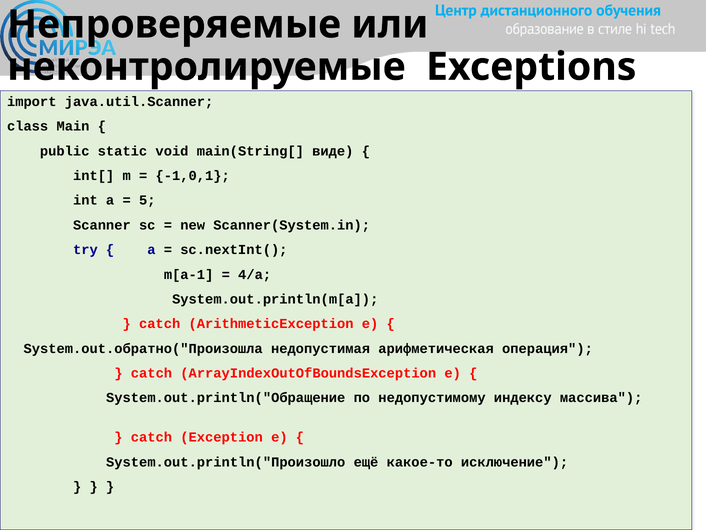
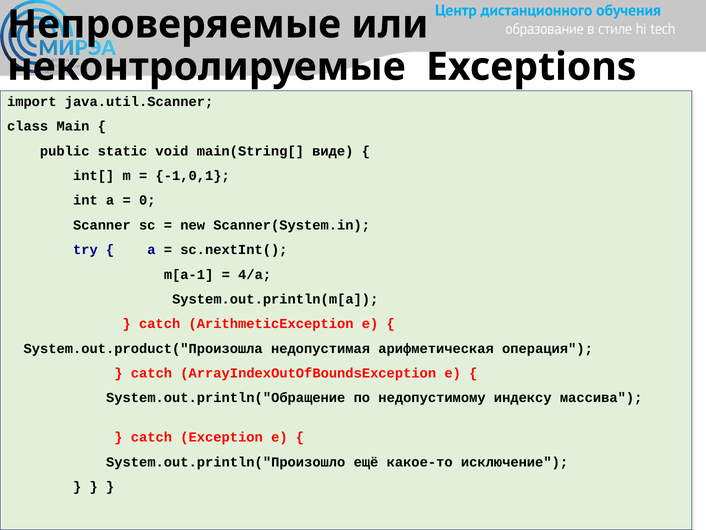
5: 5 -> 0 (147, 200)
System.out.обратно("Произошла: System.out.обратно("Произошла -> System.out.product("Произошла (143, 348)
